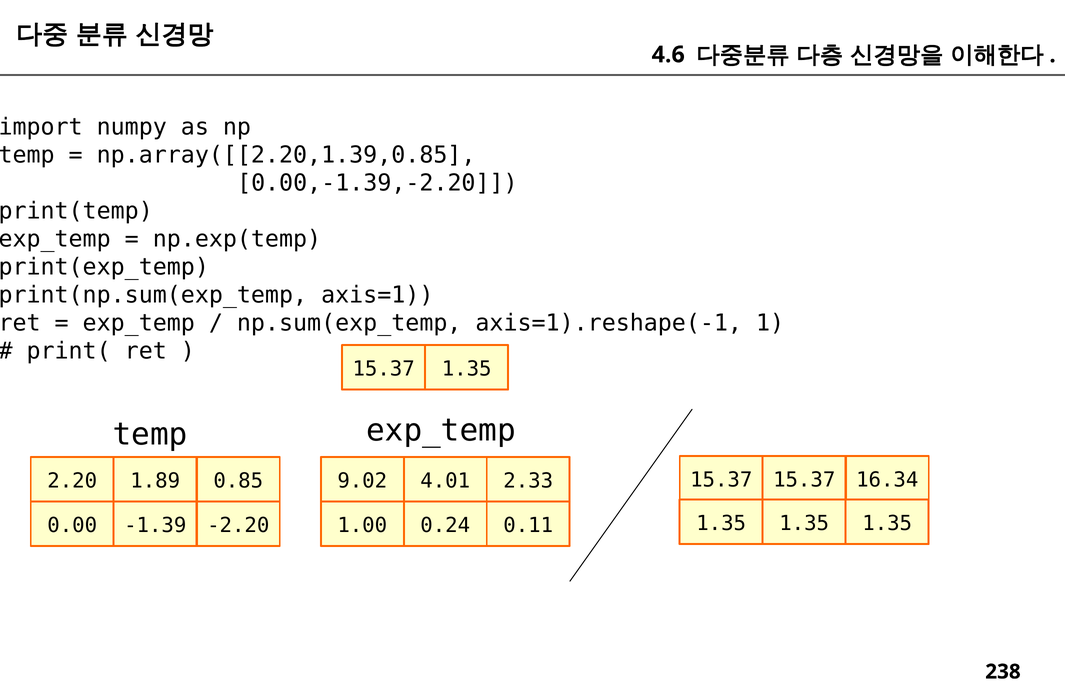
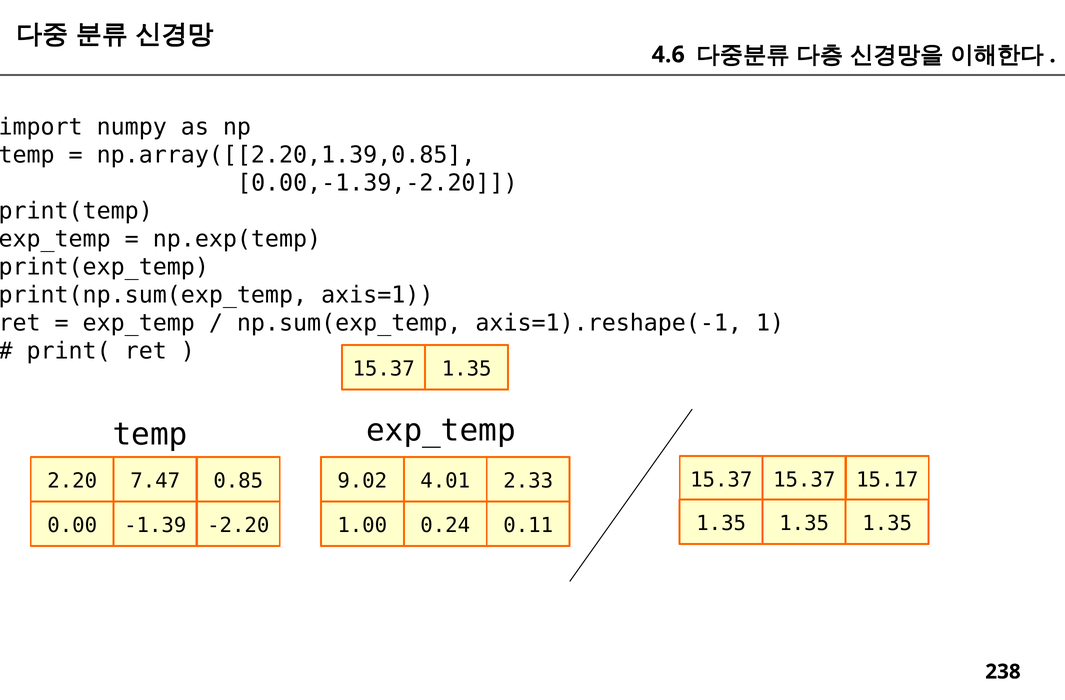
16.34: 16.34 -> 15.17 (887, 480)
1.89: 1.89 -> 7.47 (155, 480)
